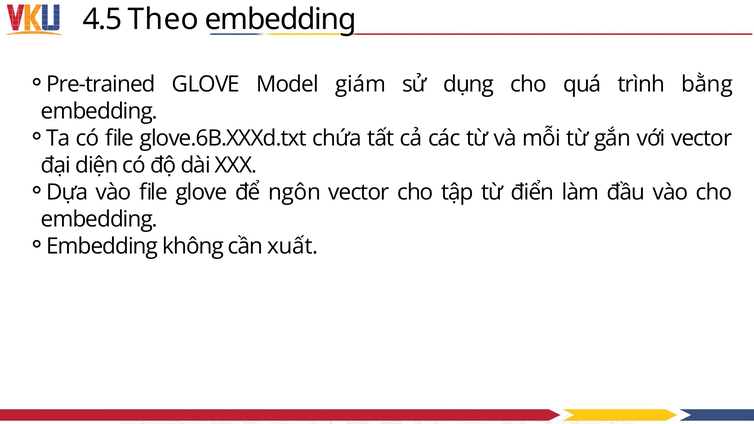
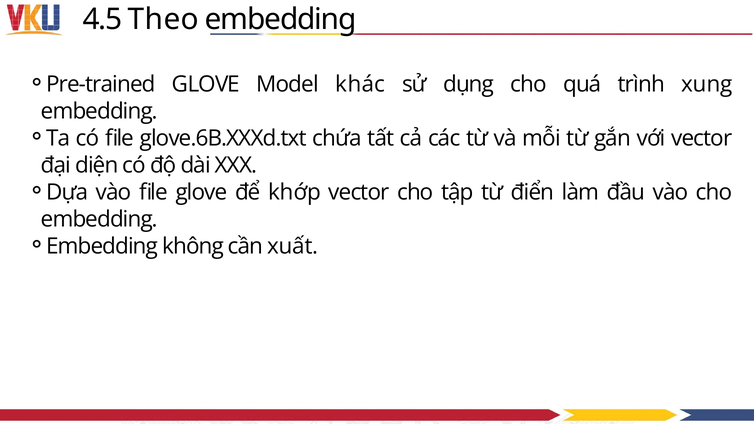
giám: giám -> khác (360, 84)
bằng: bằng -> xung (707, 84)
ngôn: ngôn -> khớp (295, 192)
